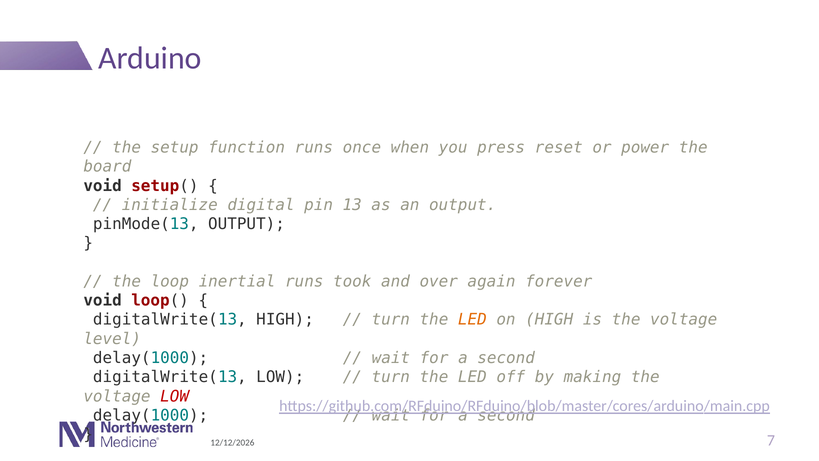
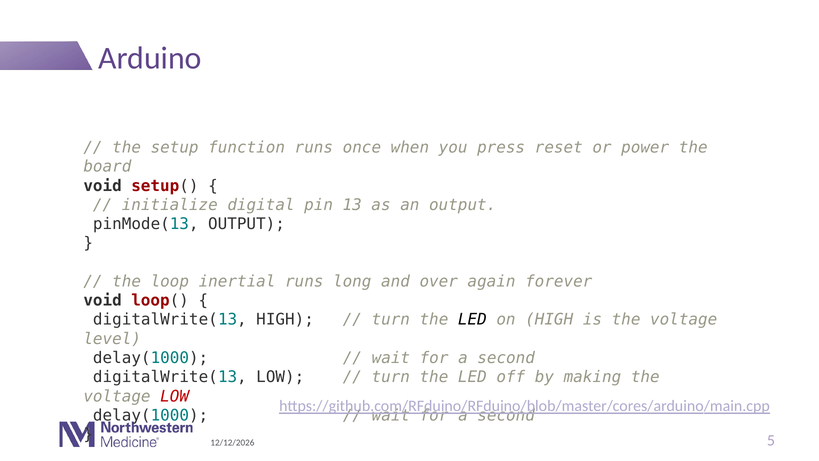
took: took -> long (352, 281)
LED colour: orange -> black (472, 320)
7: 7 -> 5 (771, 440)
